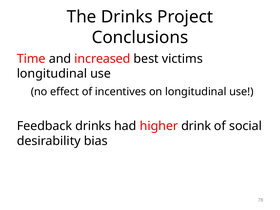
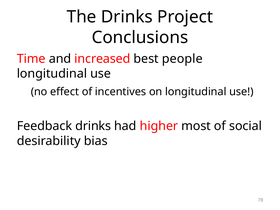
victims: victims -> people (182, 59)
drink: drink -> most (196, 126)
